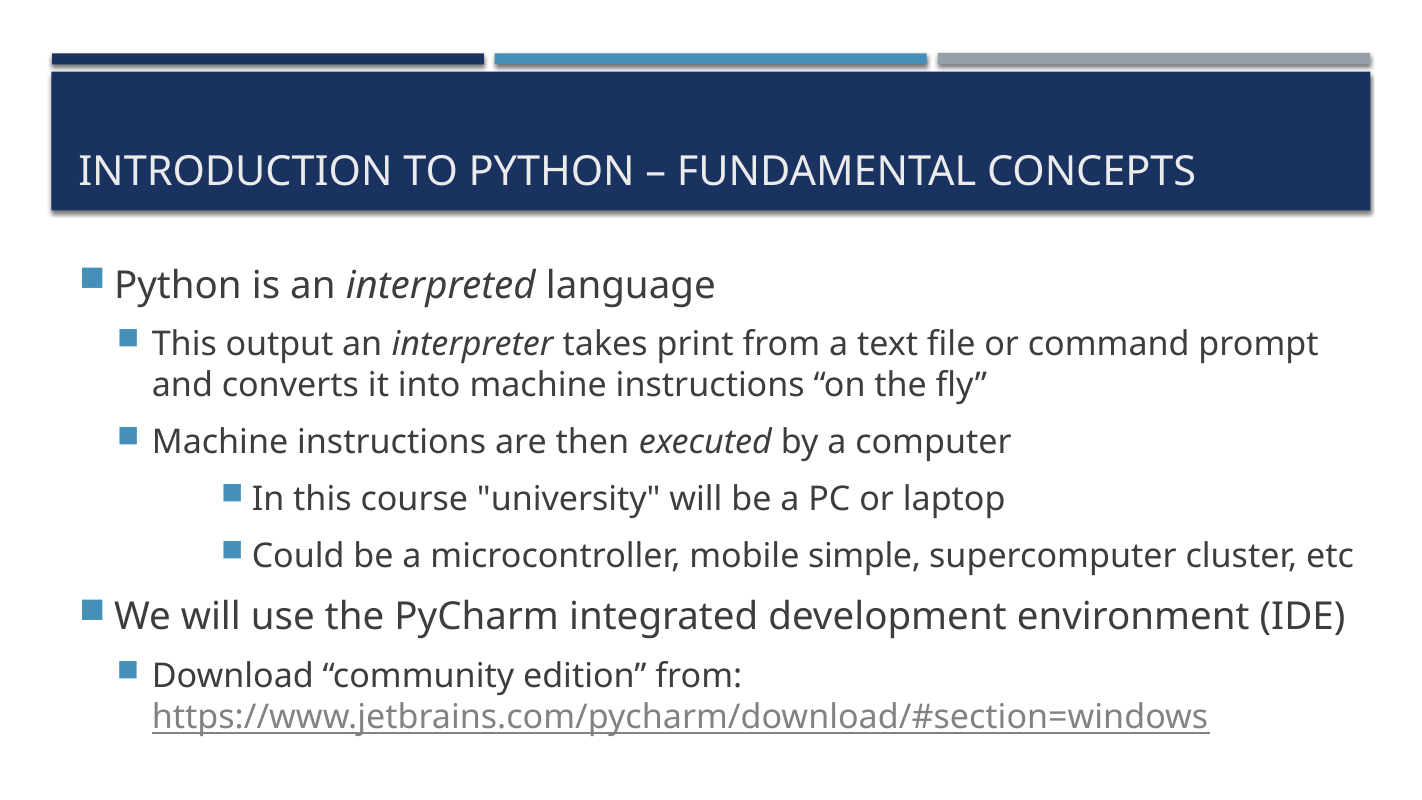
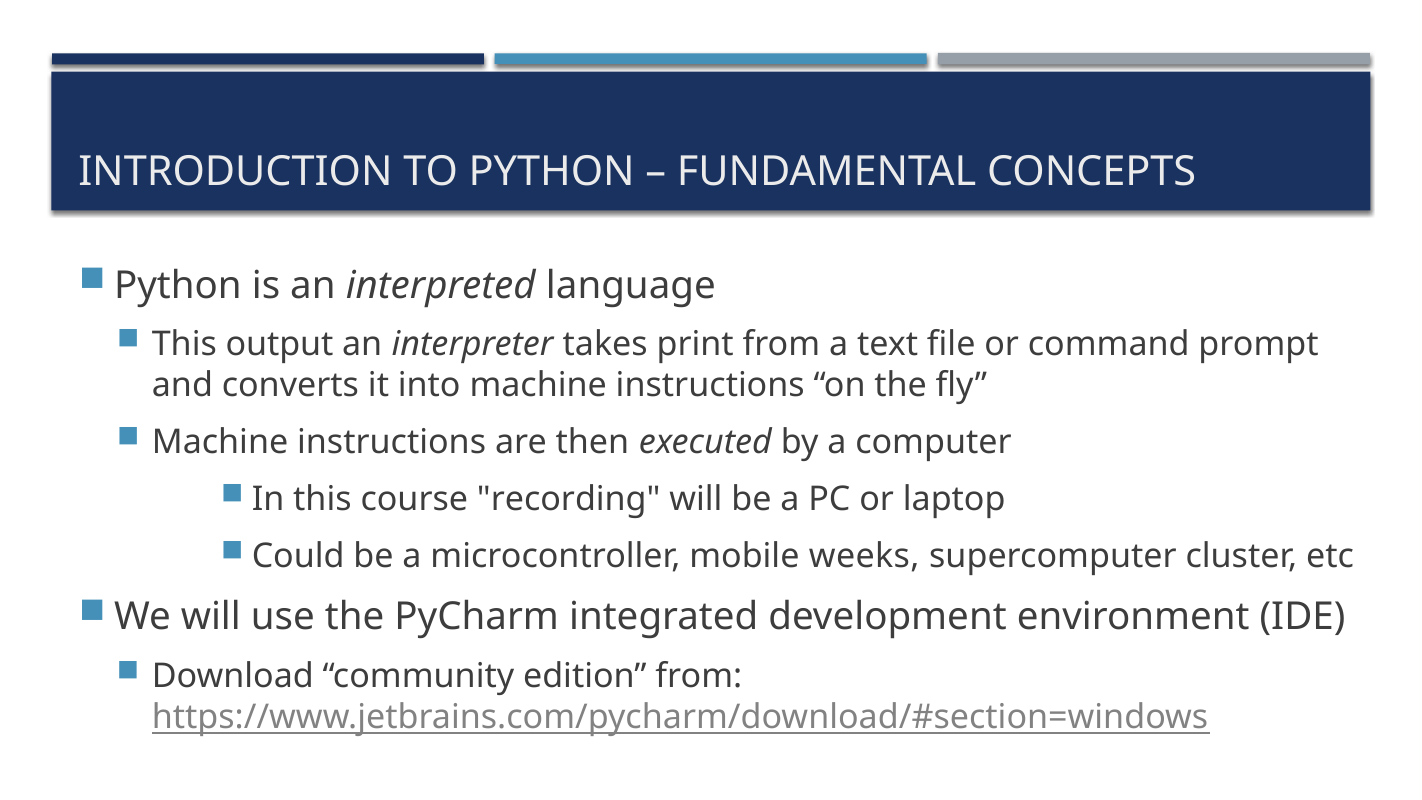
university: university -> recording (569, 499)
simple: simple -> weeks (864, 556)
